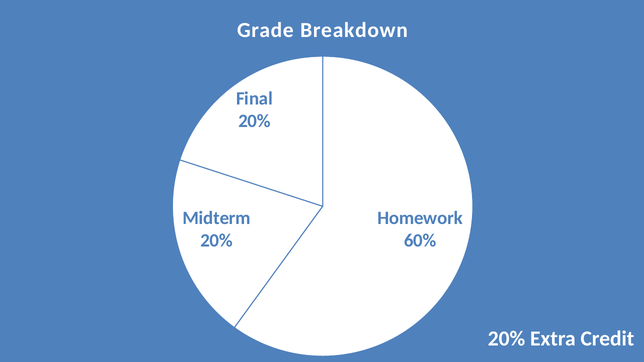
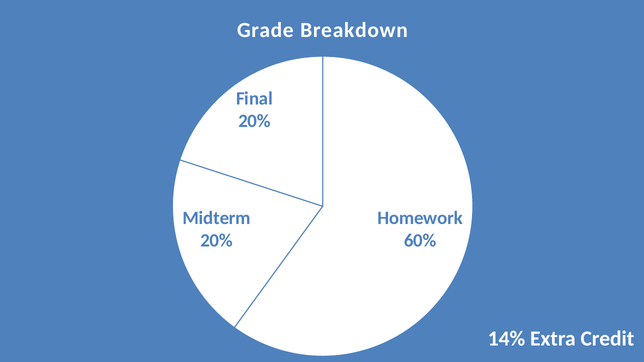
20%: 20% -> 14% (507, 339)
